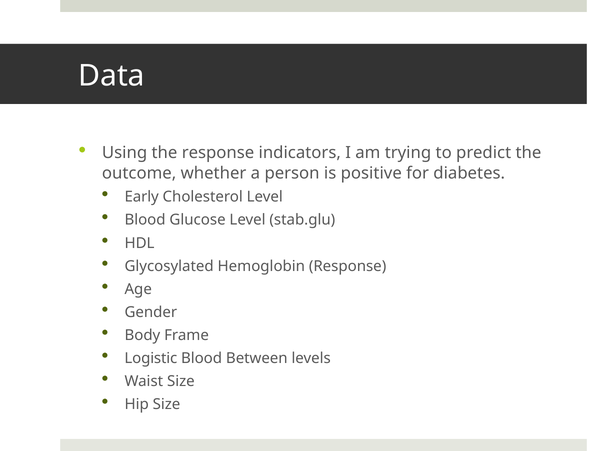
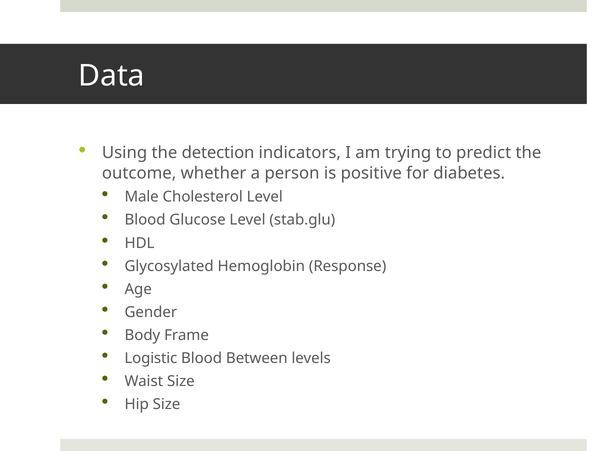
the response: response -> detection (218, 153)
Early: Early -> Male (142, 197)
